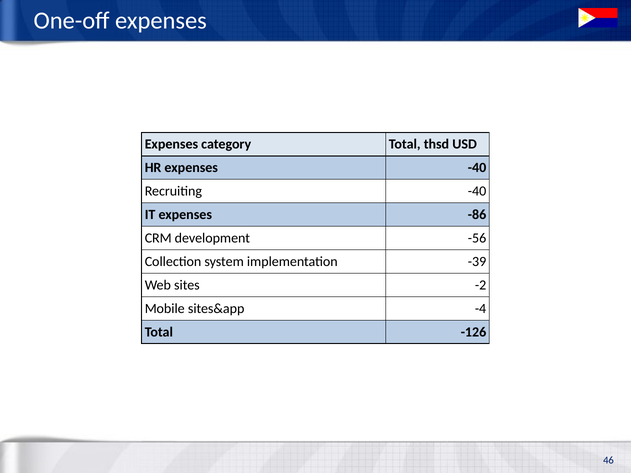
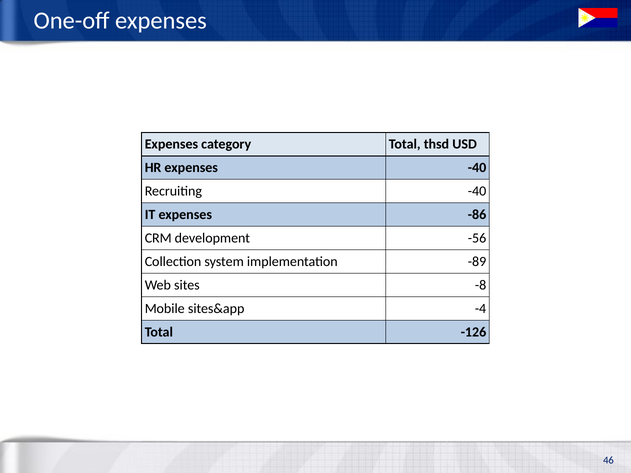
-39: -39 -> -89 (477, 262)
-2: -2 -> -8 (481, 285)
